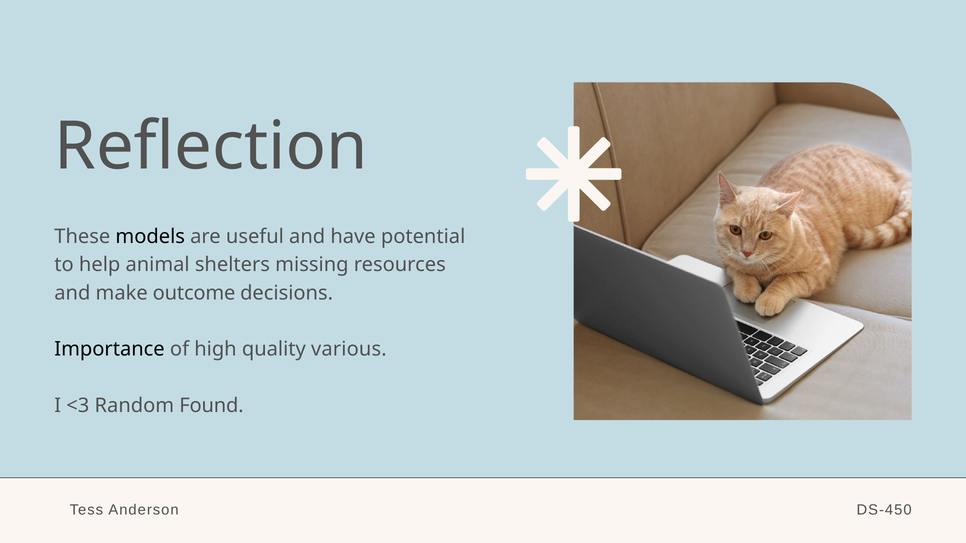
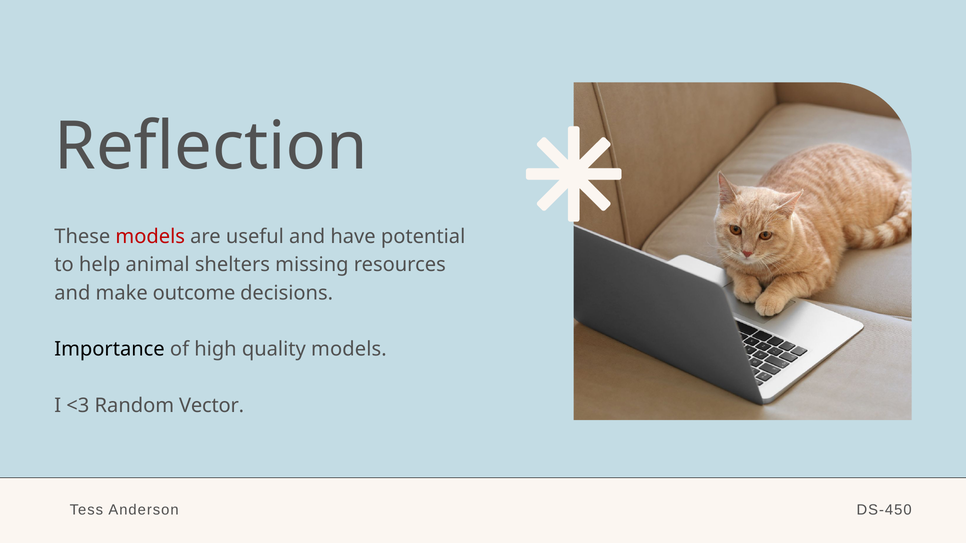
models colour: black -> red (150, 237)
quality various: various -> models (349, 350)
Found: Found -> Vector (212, 406)
